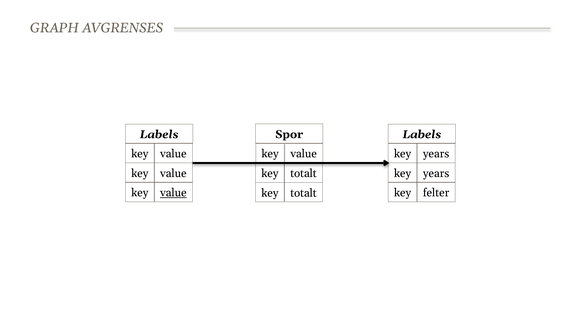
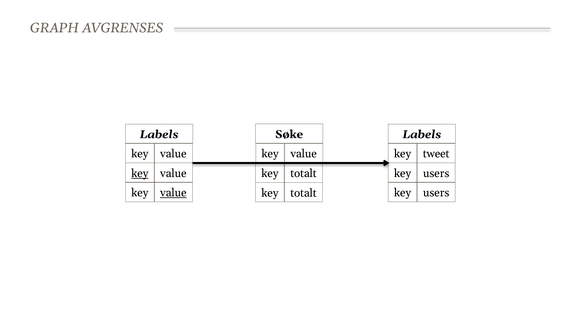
Spor: Spor -> Søke (289, 134)
years: years -> tweet (436, 154)
key underline: none -> present (140, 173)
years: years -> users (436, 173)
felter: felter -> users (436, 193)
